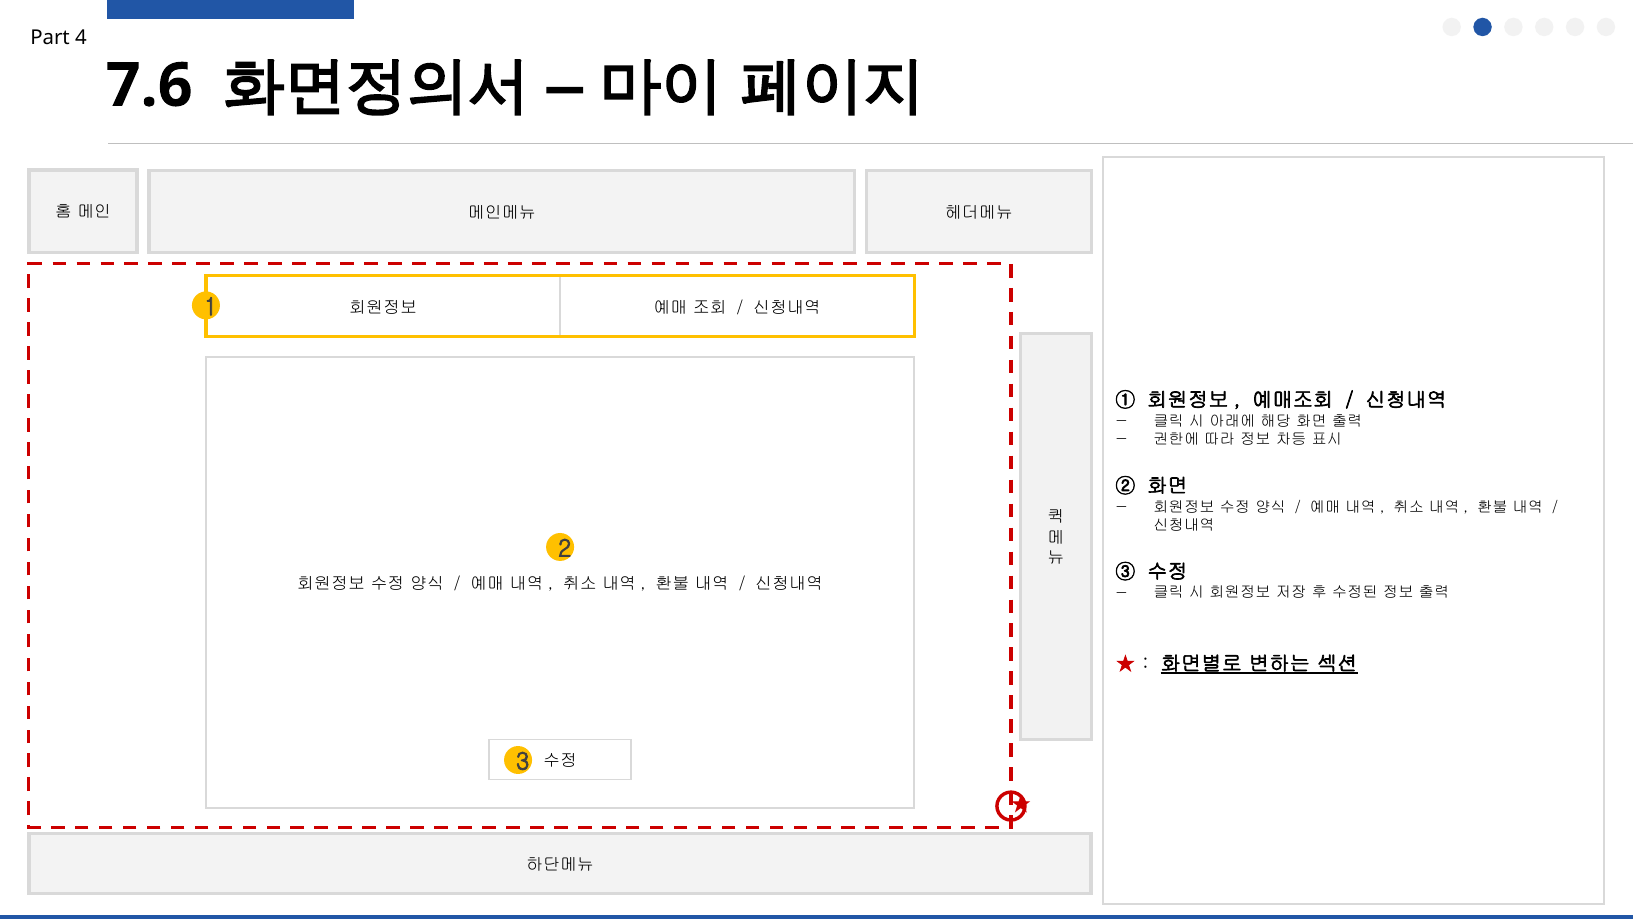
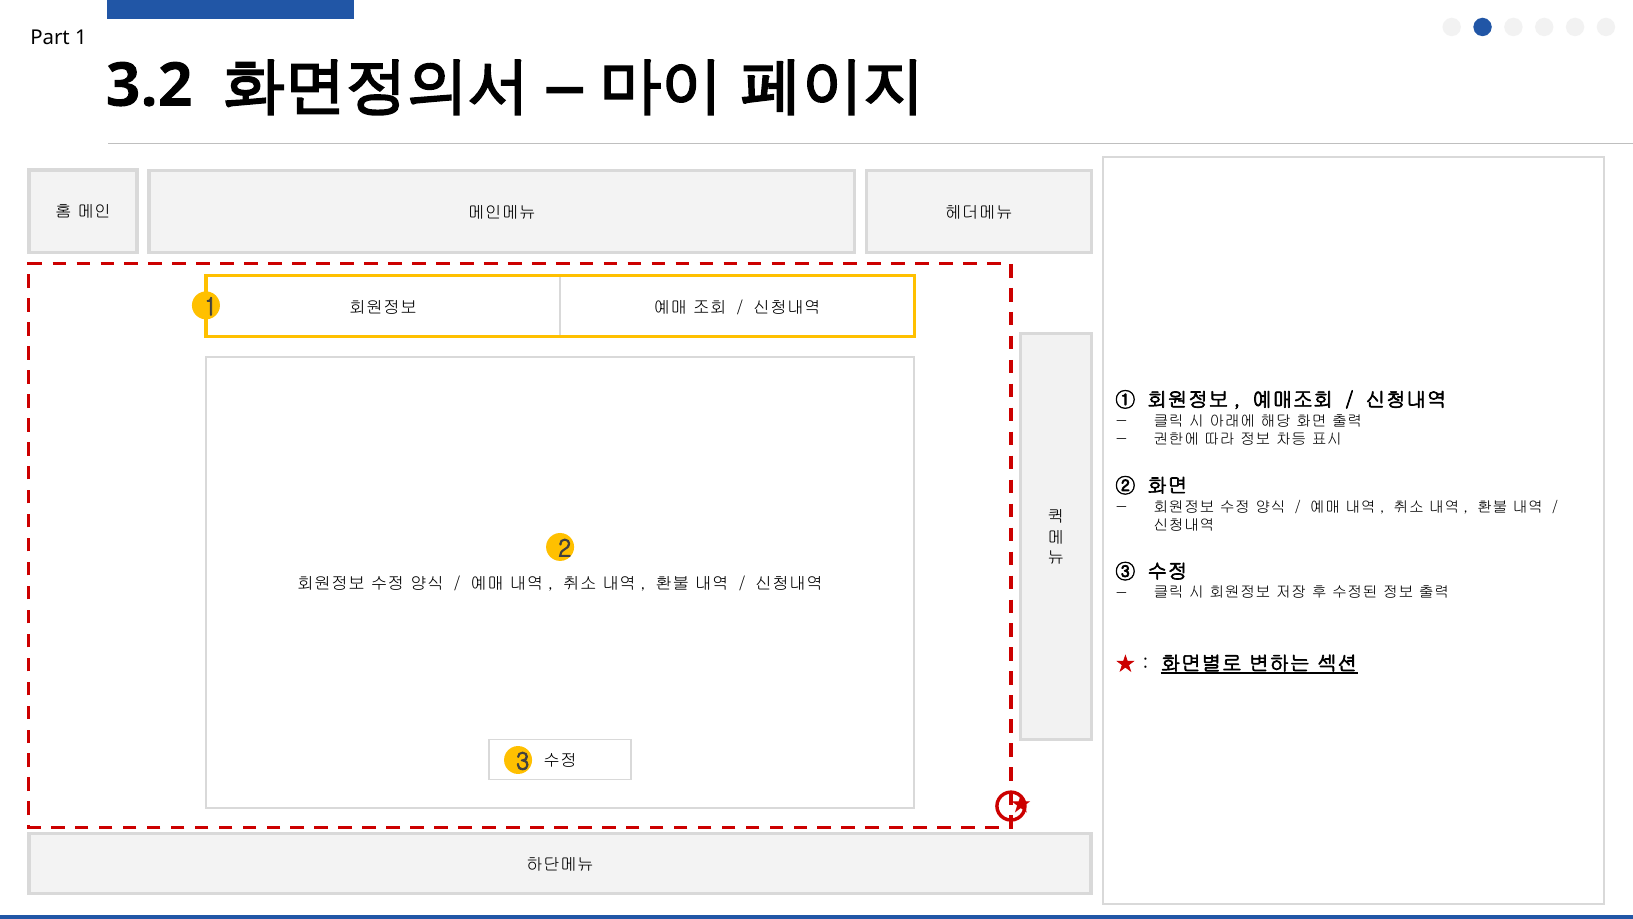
Part 4: 4 -> 1 (81, 37)
7.6: 7.6 -> 3.2 (149, 86)
